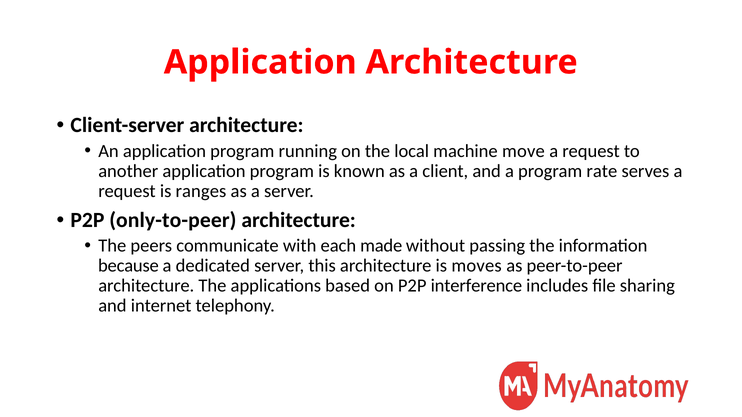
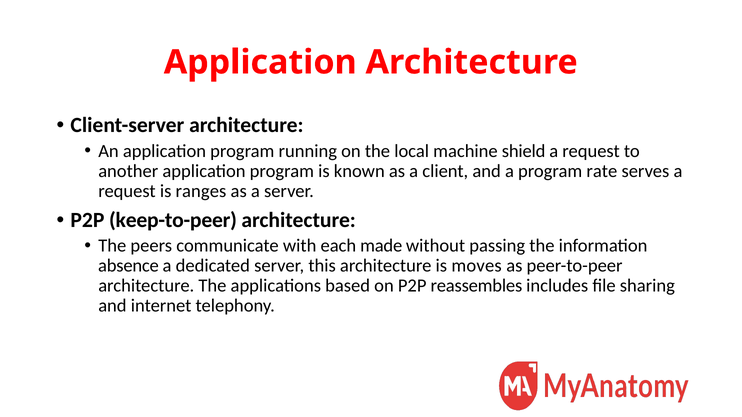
move: move -> shield (524, 151)
only-to-peer: only-to-peer -> keep-to-peer (173, 220)
because: because -> absence (128, 266)
interference: interference -> reassembles (476, 286)
